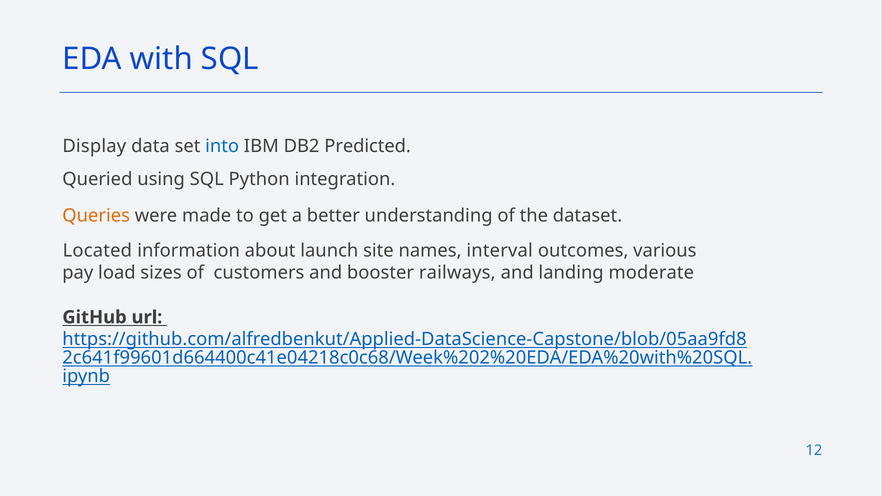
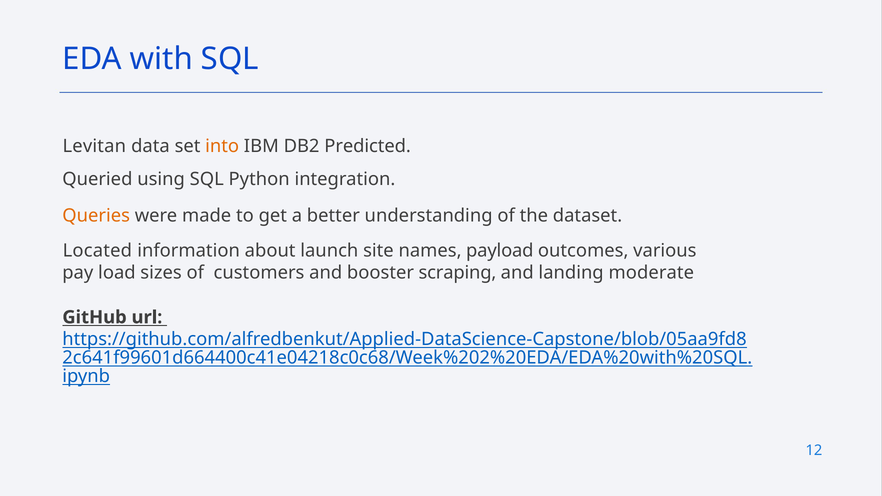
Display: Display -> Levitan (94, 146)
into colour: blue -> orange (222, 146)
interval: interval -> payload (500, 251)
railways: railways -> scraping (457, 273)
